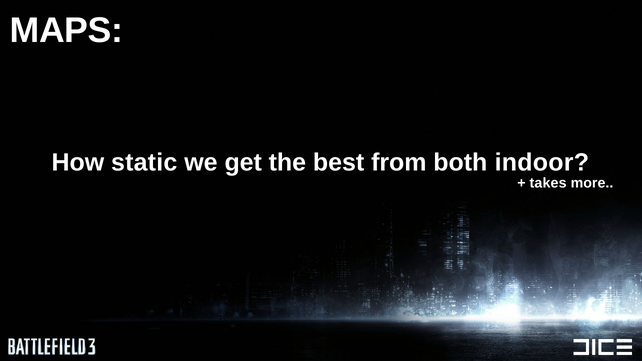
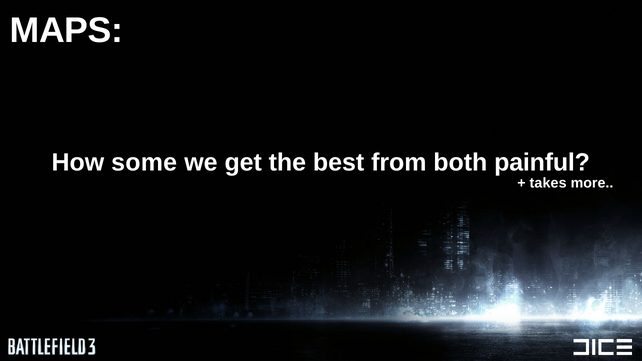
static: static -> some (144, 162)
indoor: indoor -> painful (542, 162)
